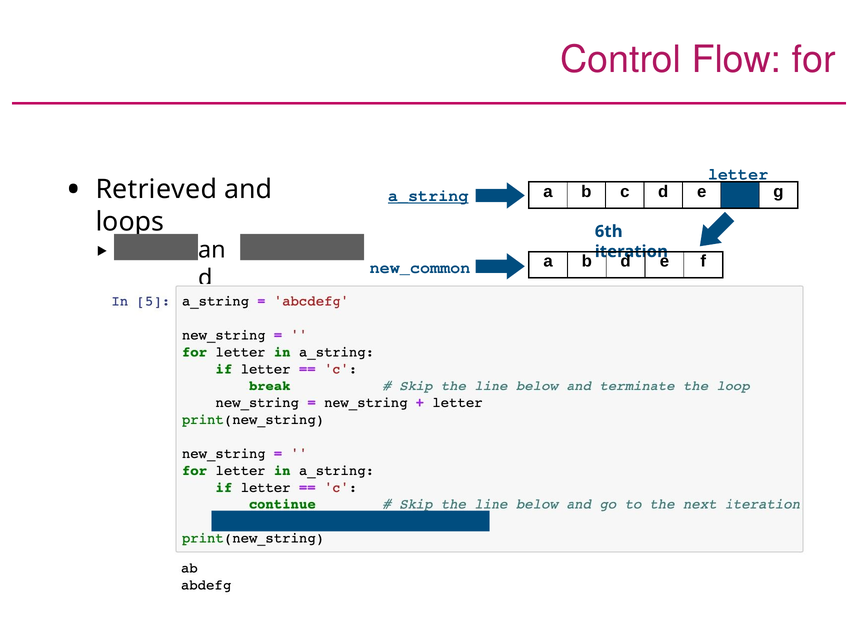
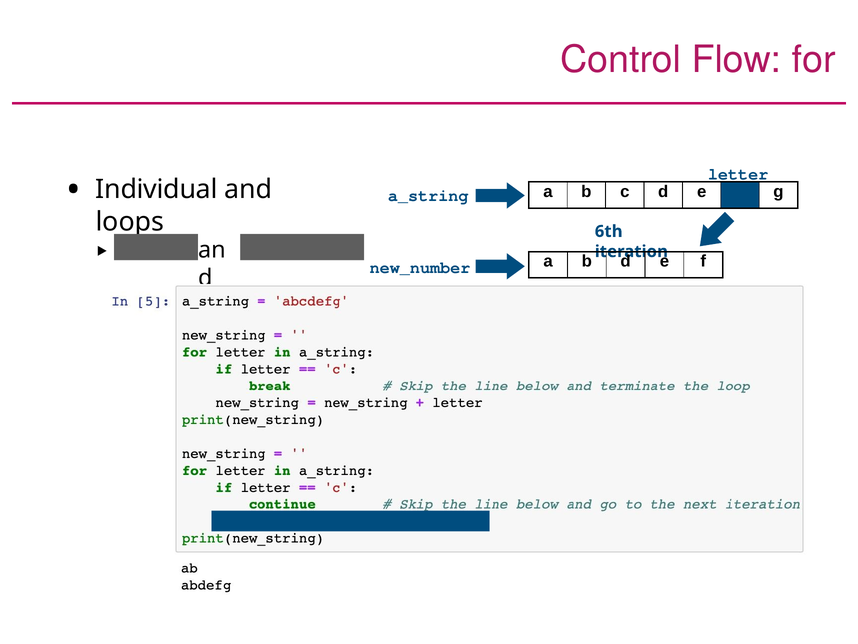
Retrieved: Retrieved -> Individual (157, 189)
a_string underline: present -> none (428, 196)
new_common: new_common -> new_number (420, 267)
